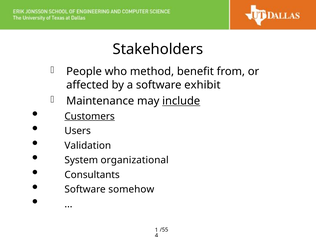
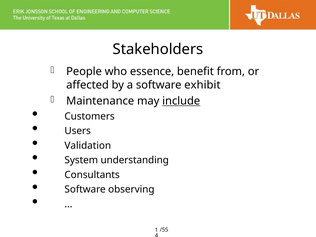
method: method -> essence (152, 72)
Customers underline: present -> none (90, 116)
organizational: organizational -> understanding (135, 160)
somehow: somehow -> observing (131, 189)
